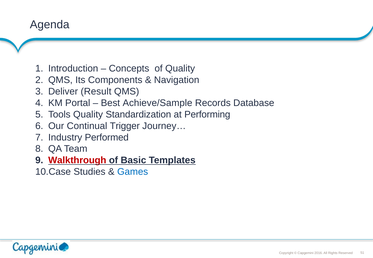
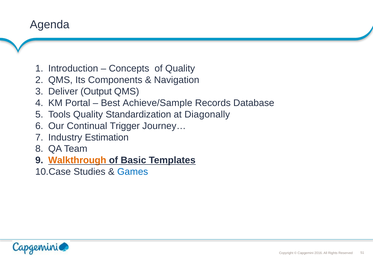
Result: Result -> Output (96, 92)
Performing: Performing -> Diagonally (207, 115)
Performed: Performed -> Estimation (107, 137)
Walkthrough colour: red -> orange (77, 160)
